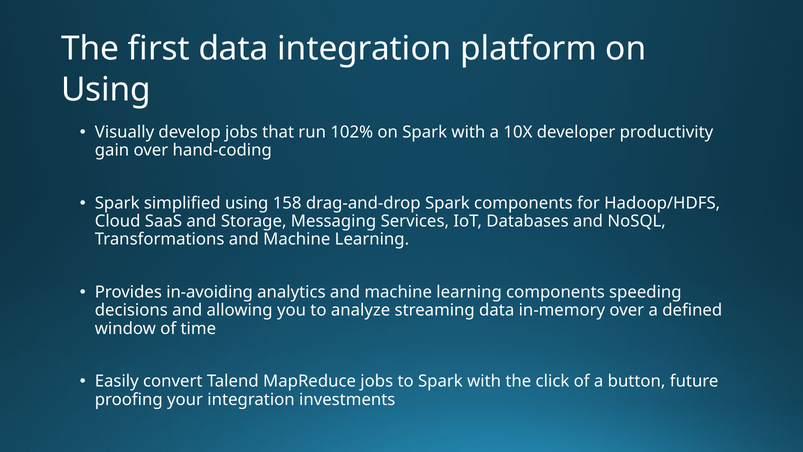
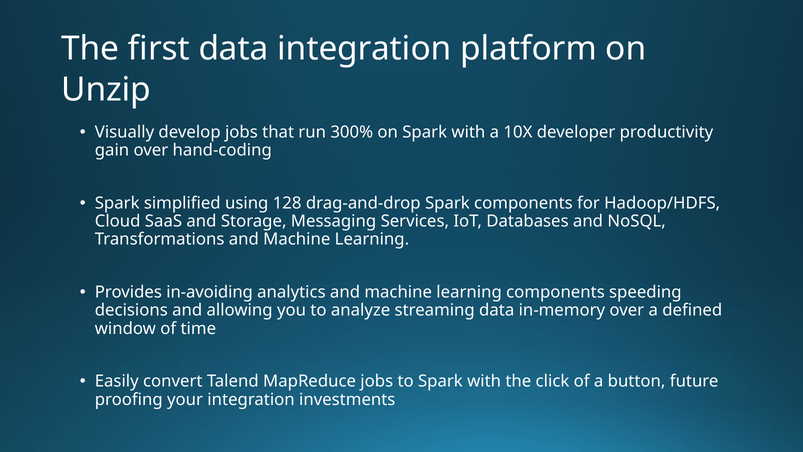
Using: Using -> Unzip (106, 90)
102%: 102% -> 300% (352, 132)
158: 158 -> 128 (287, 203)
